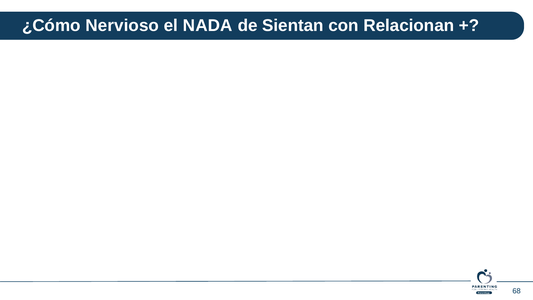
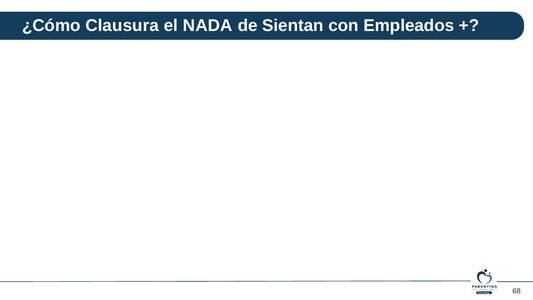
Nervioso: Nervioso -> Clausura (122, 26)
Relacionan: Relacionan -> Empleados (409, 26)
